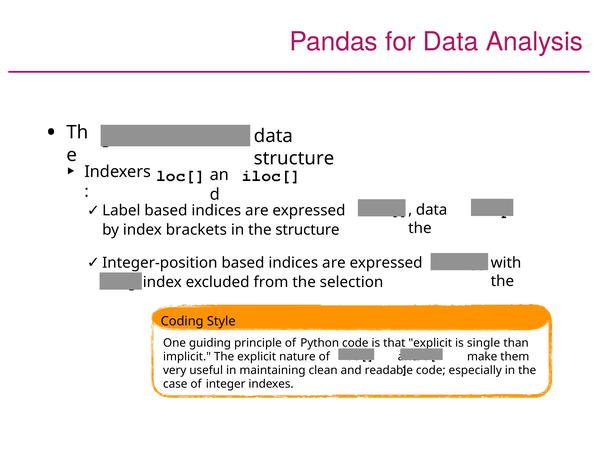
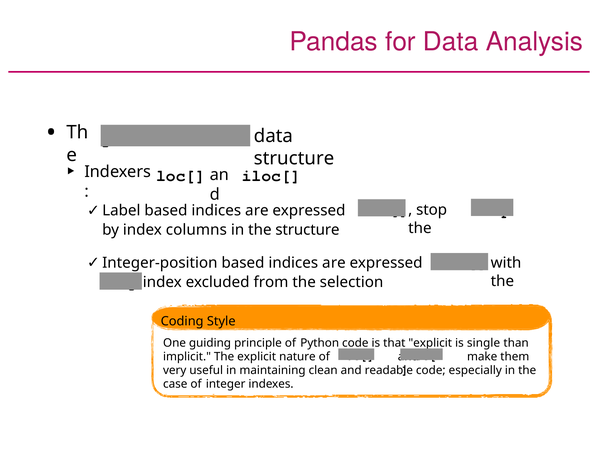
data: data -> stop (432, 210)
brackets: brackets -> columns (196, 229)
